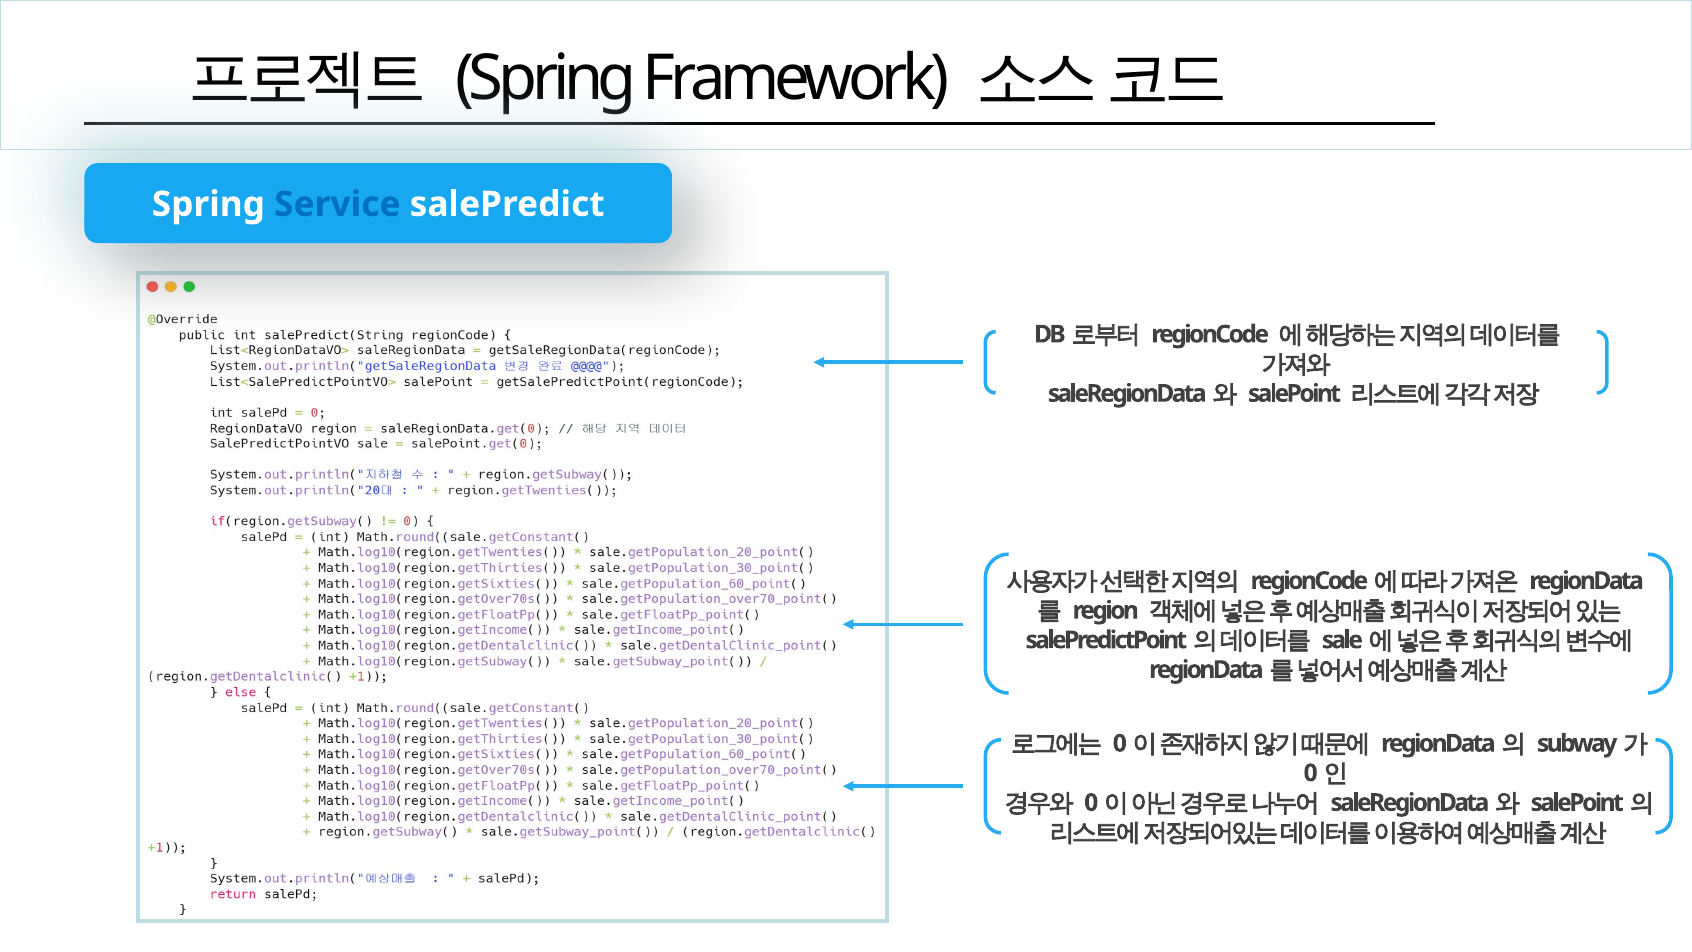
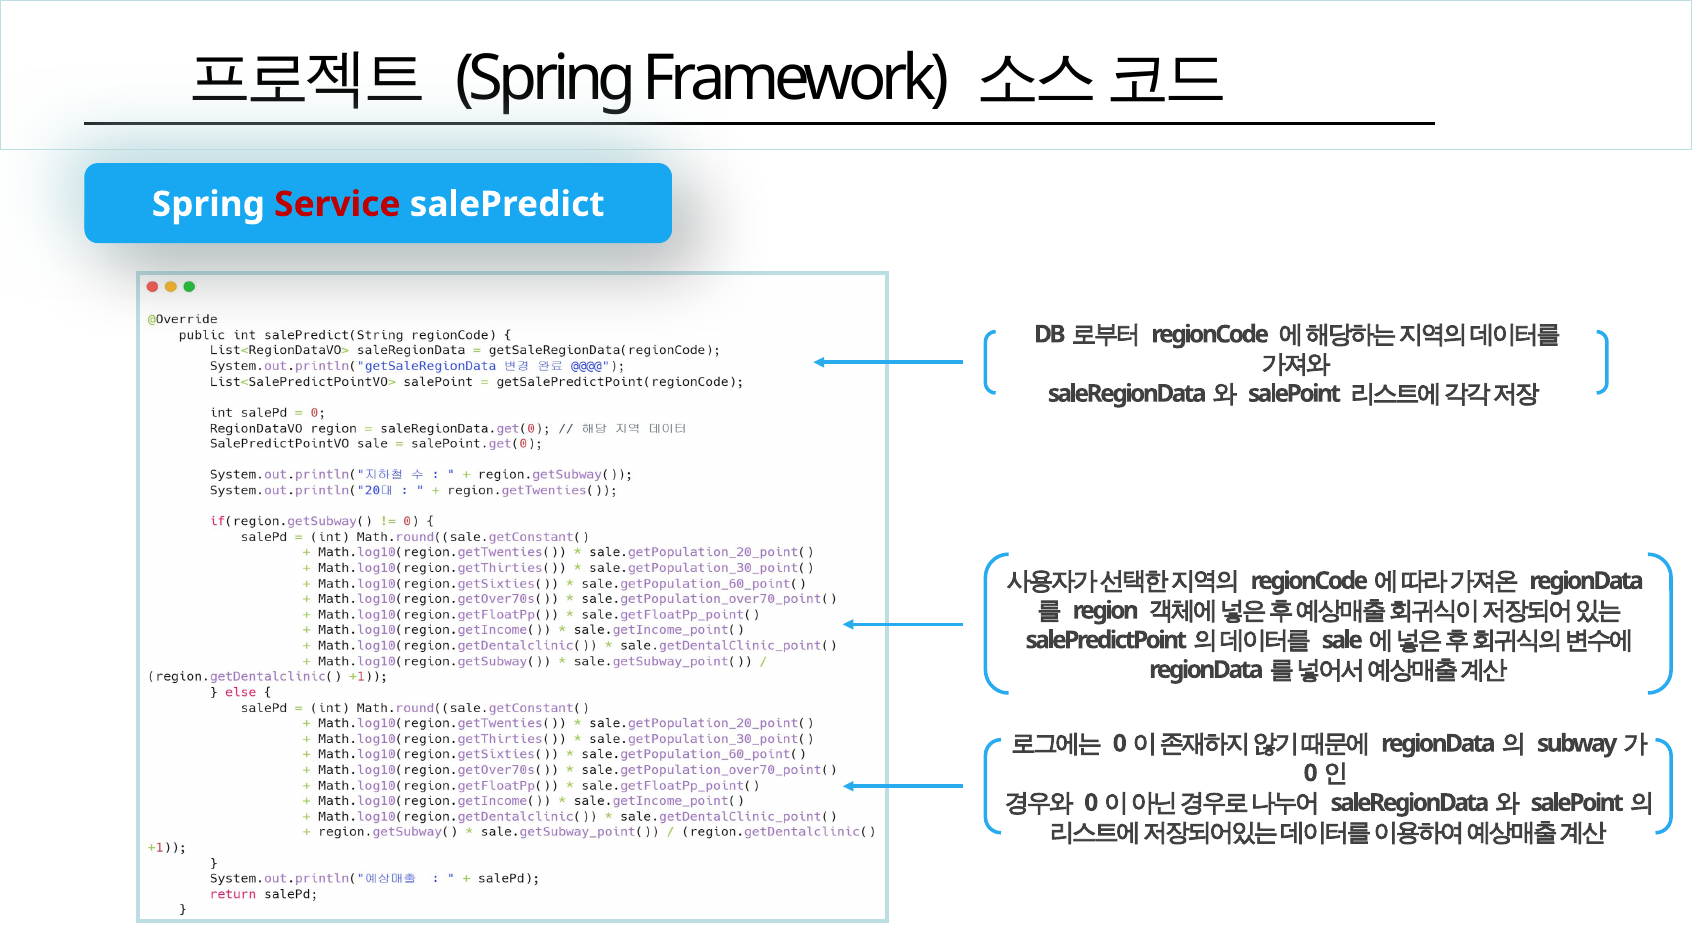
Service colour: blue -> red (337, 204)
